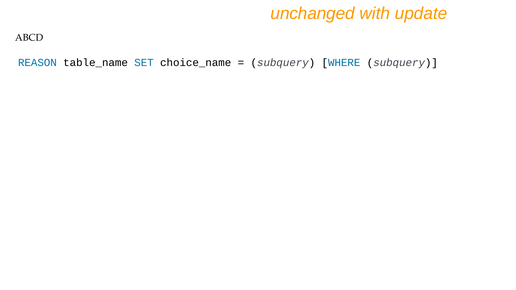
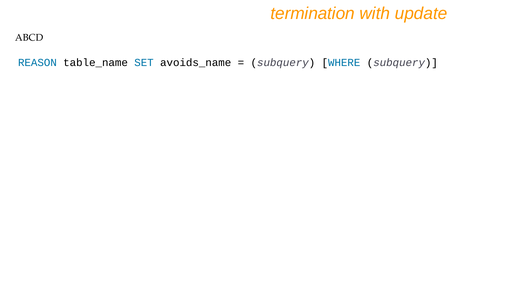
unchanged: unchanged -> termination (313, 13)
choice_name: choice_name -> avoids_name (196, 63)
